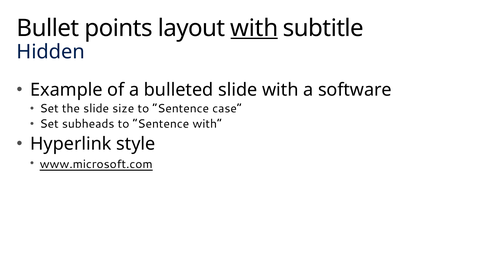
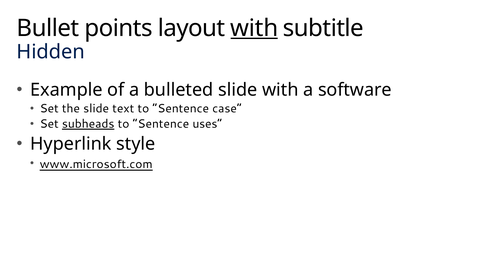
size: size -> text (123, 109)
subheads underline: none -> present (88, 124)
Sentence with: with -> uses (207, 124)
